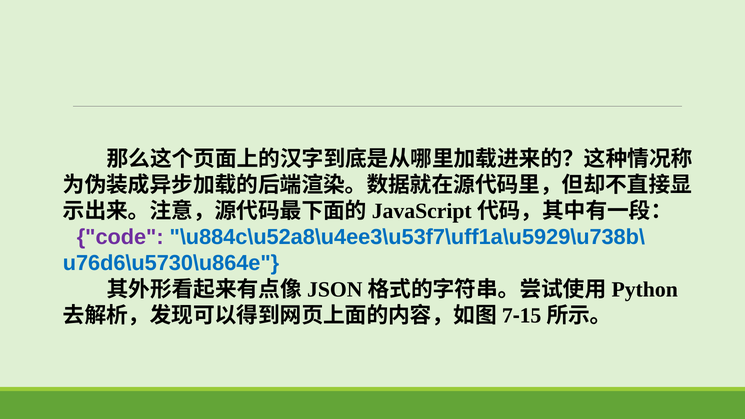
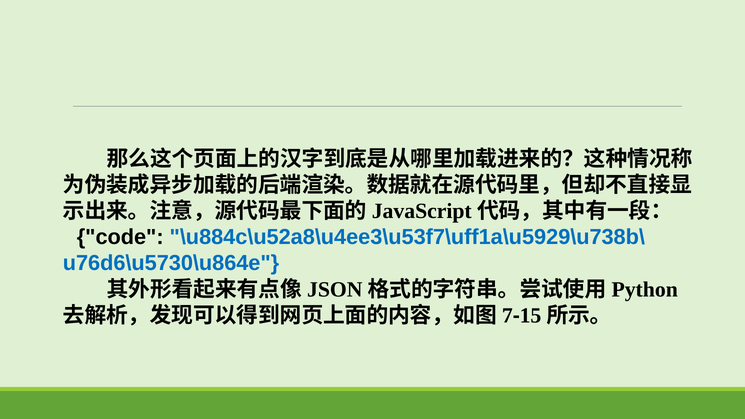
code colour: purple -> black (120, 237)
